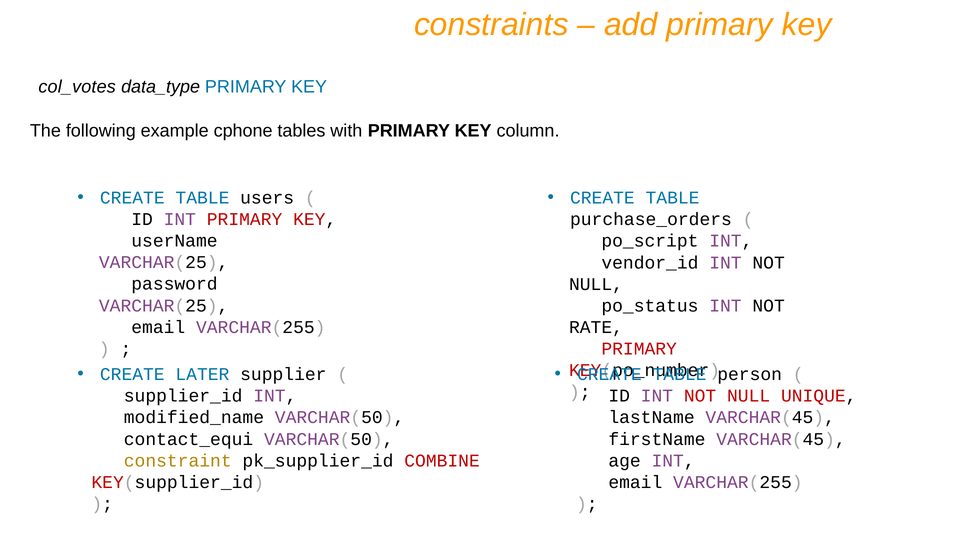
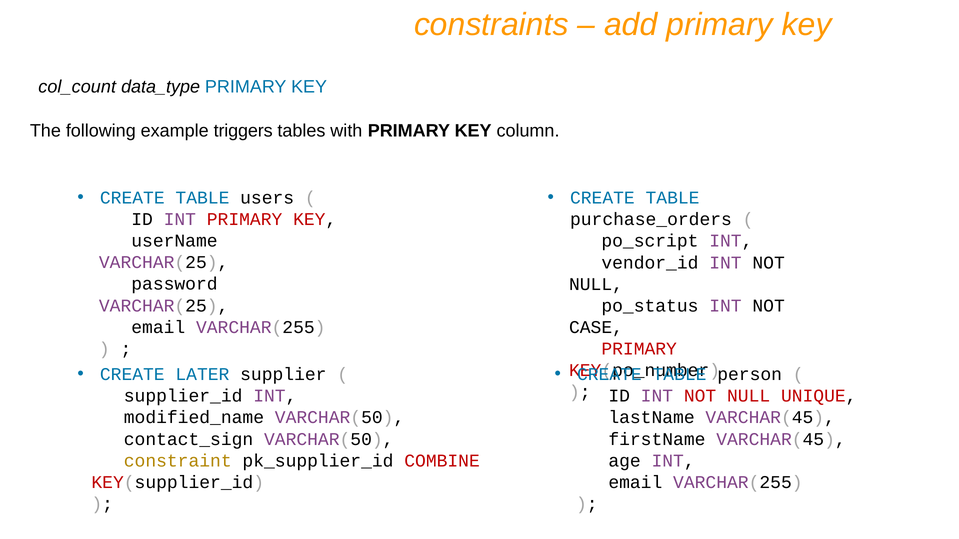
col_votes: col_votes -> col_count (77, 87)
cphone: cphone -> triggers (243, 131)
RATE: RATE -> CASE (596, 328)
contact_equi: contact_equi -> contact_sign (189, 439)
